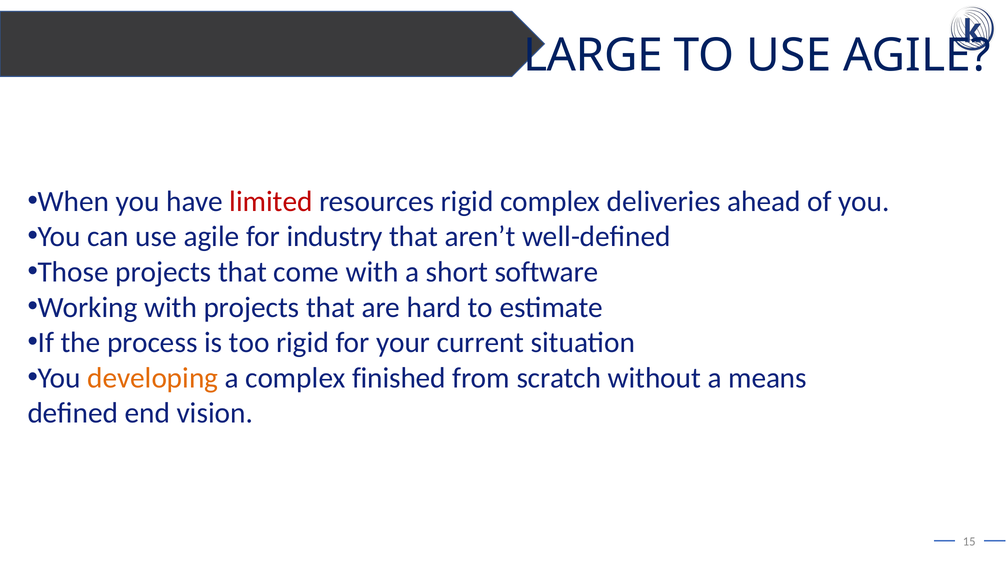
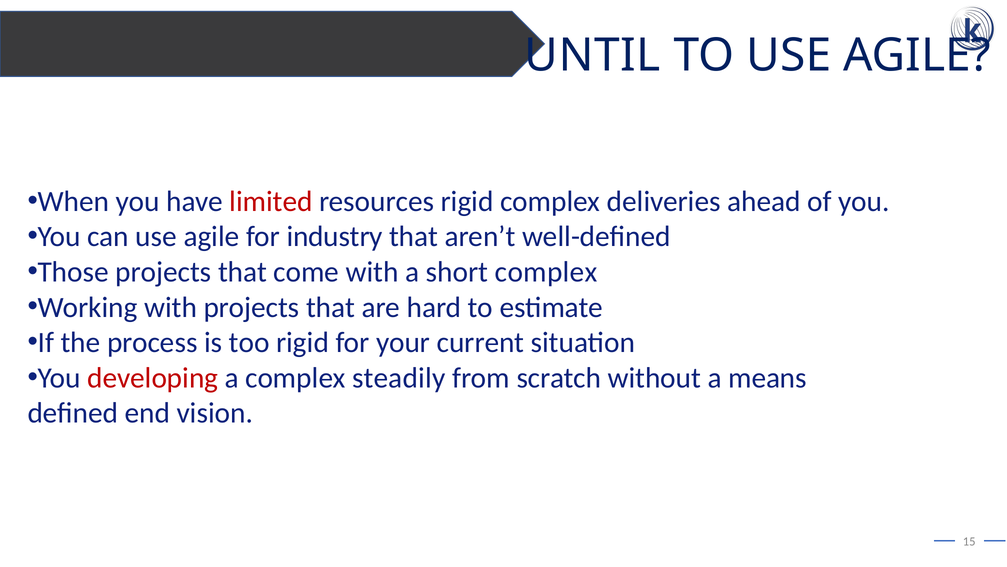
LARGE: LARGE -> UNTIL (593, 55)
short software: software -> complex (546, 272)
developing colour: orange -> red (153, 378)
finished: finished -> steadily (399, 378)
